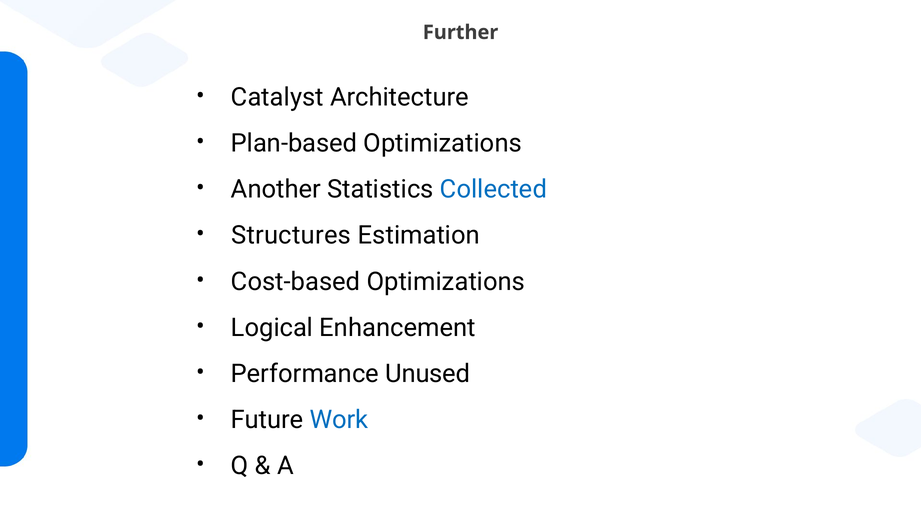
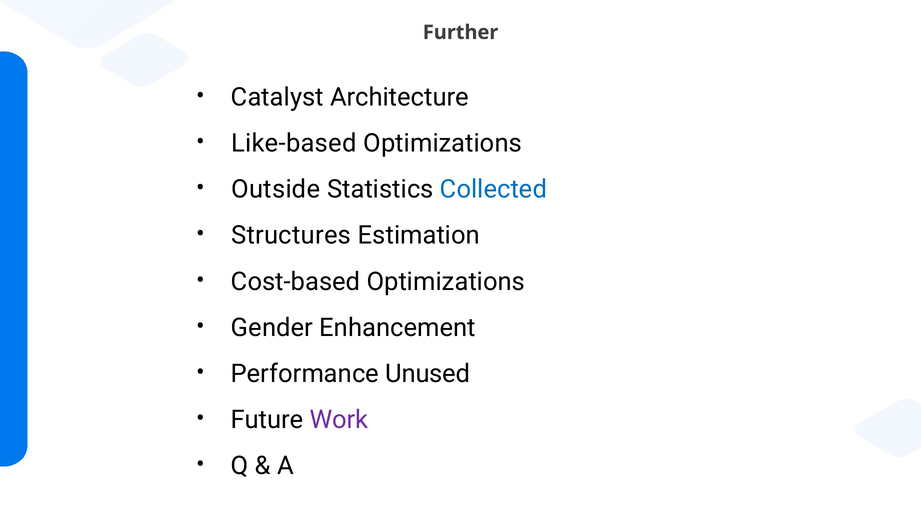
Plan-based: Plan-based -> Like-based (294, 143)
Another: Another -> Outside (276, 190)
Logical: Logical -> Gender (272, 328)
Work colour: blue -> purple (339, 420)
